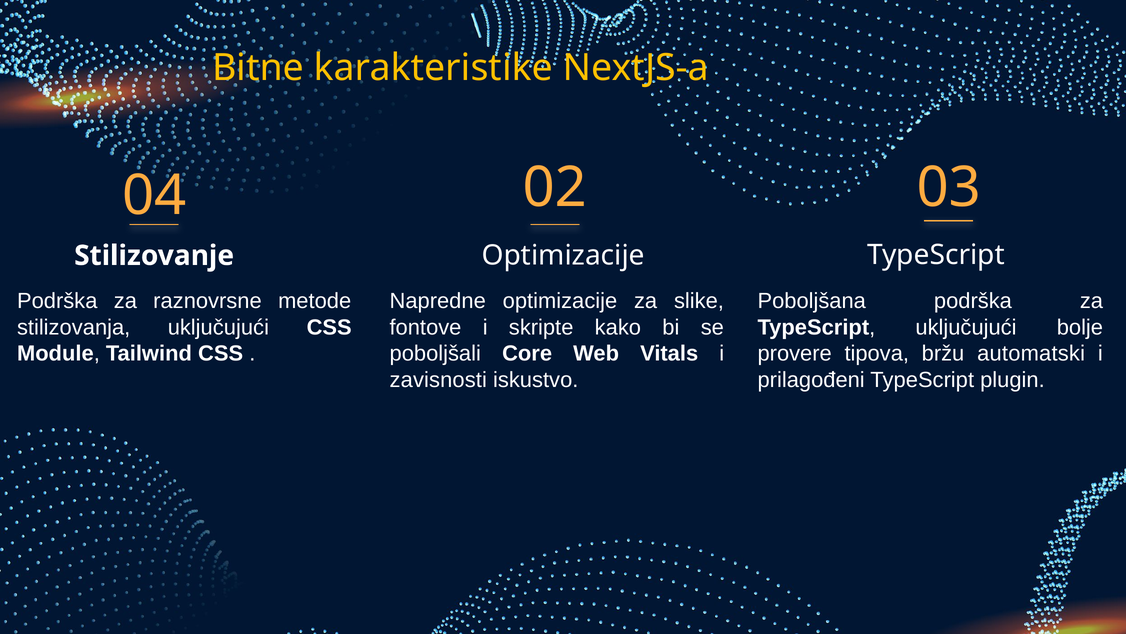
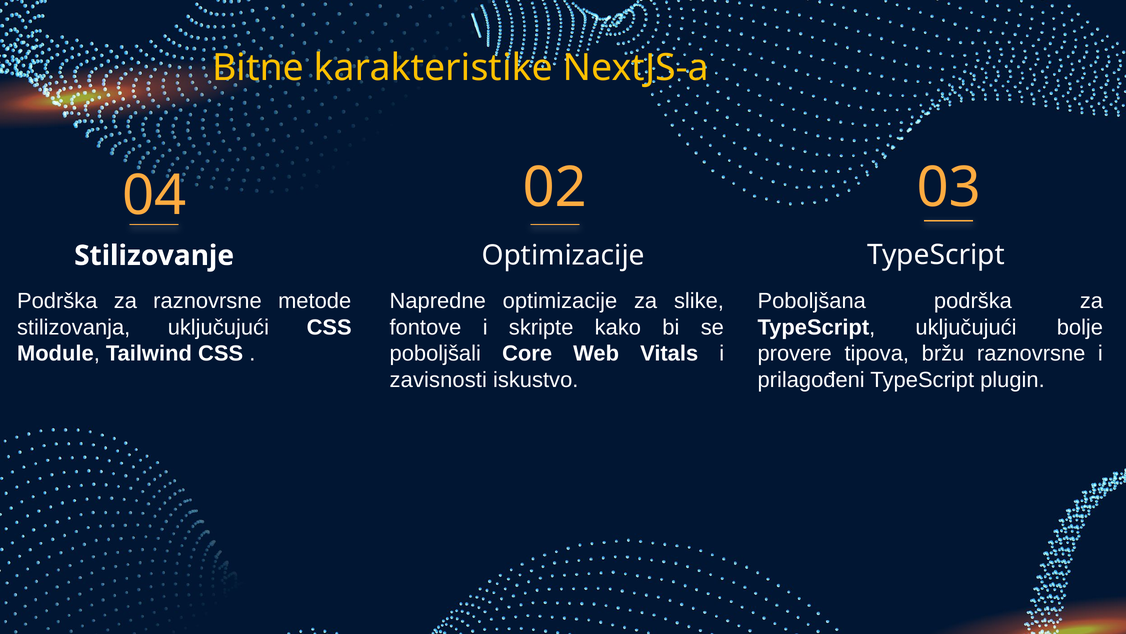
bržu automatski: automatski -> raznovrsne (1031, 353)
